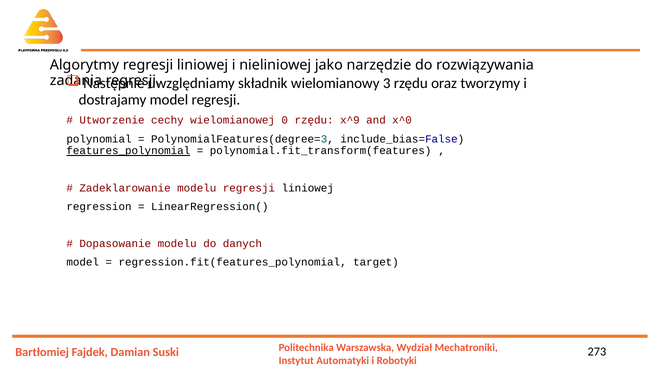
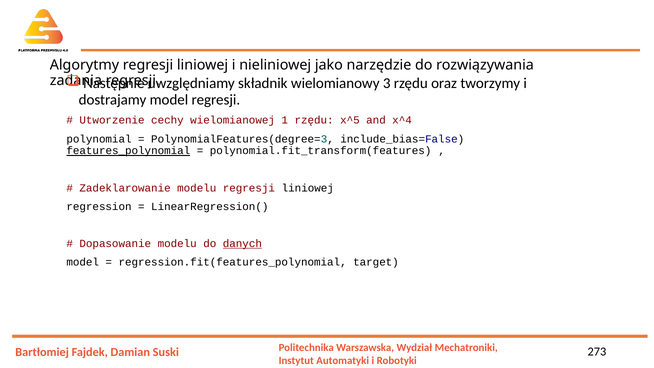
0: 0 -> 1 (285, 120)
x^9: x^9 -> x^5 (350, 120)
x^0: x^0 -> x^4 (402, 120)
danych underline: none -> present (242, 244)
